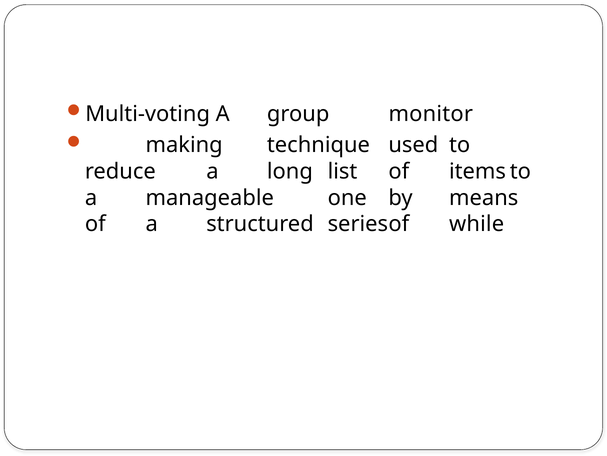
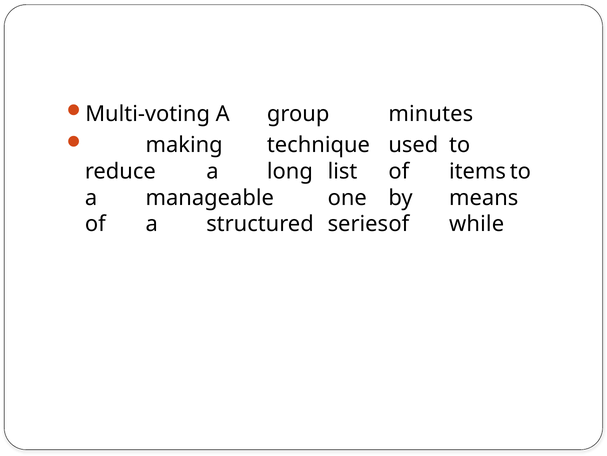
monitor: monitor -> minutes (431, 114)
